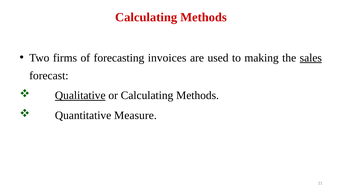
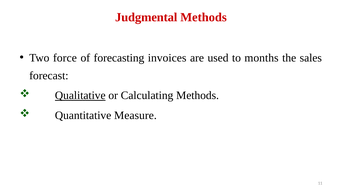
Calculating: Calculating -> Judgmental (146, 17)
firms: firms -> force (65, 58)
making: making -> months (262, 58)
sales underline: present -> none (311, 58)
